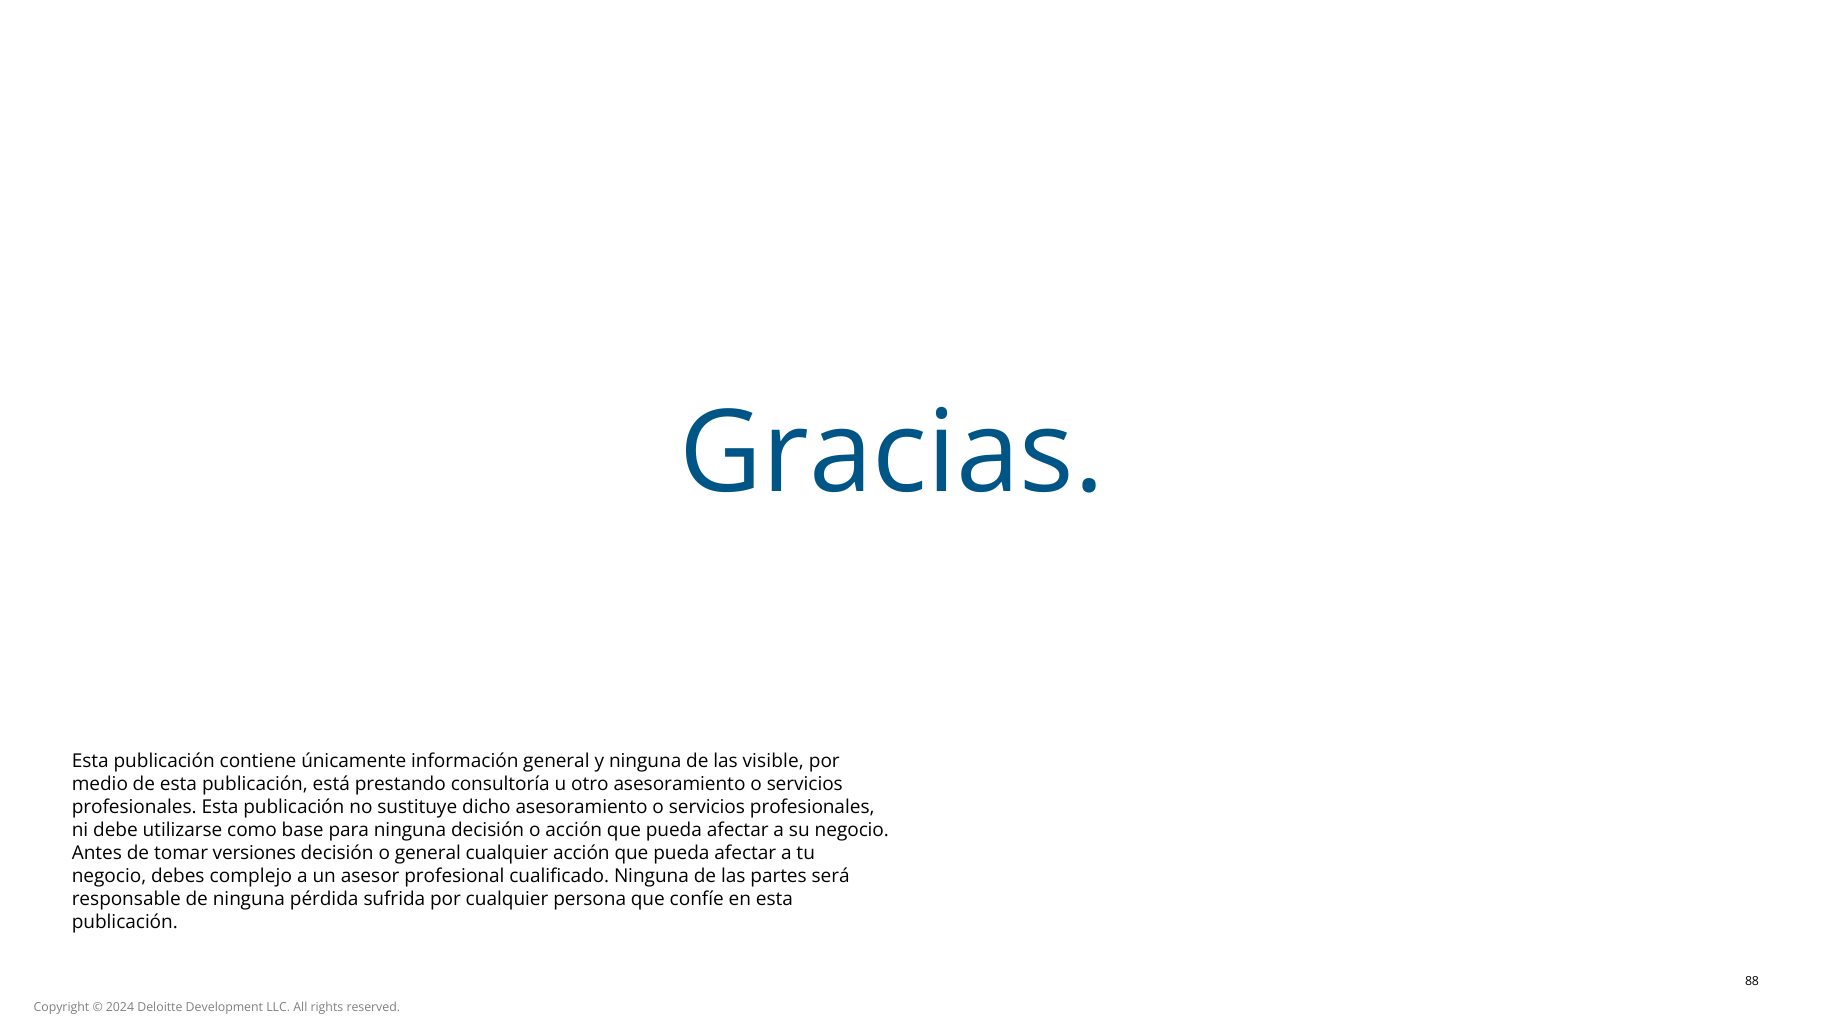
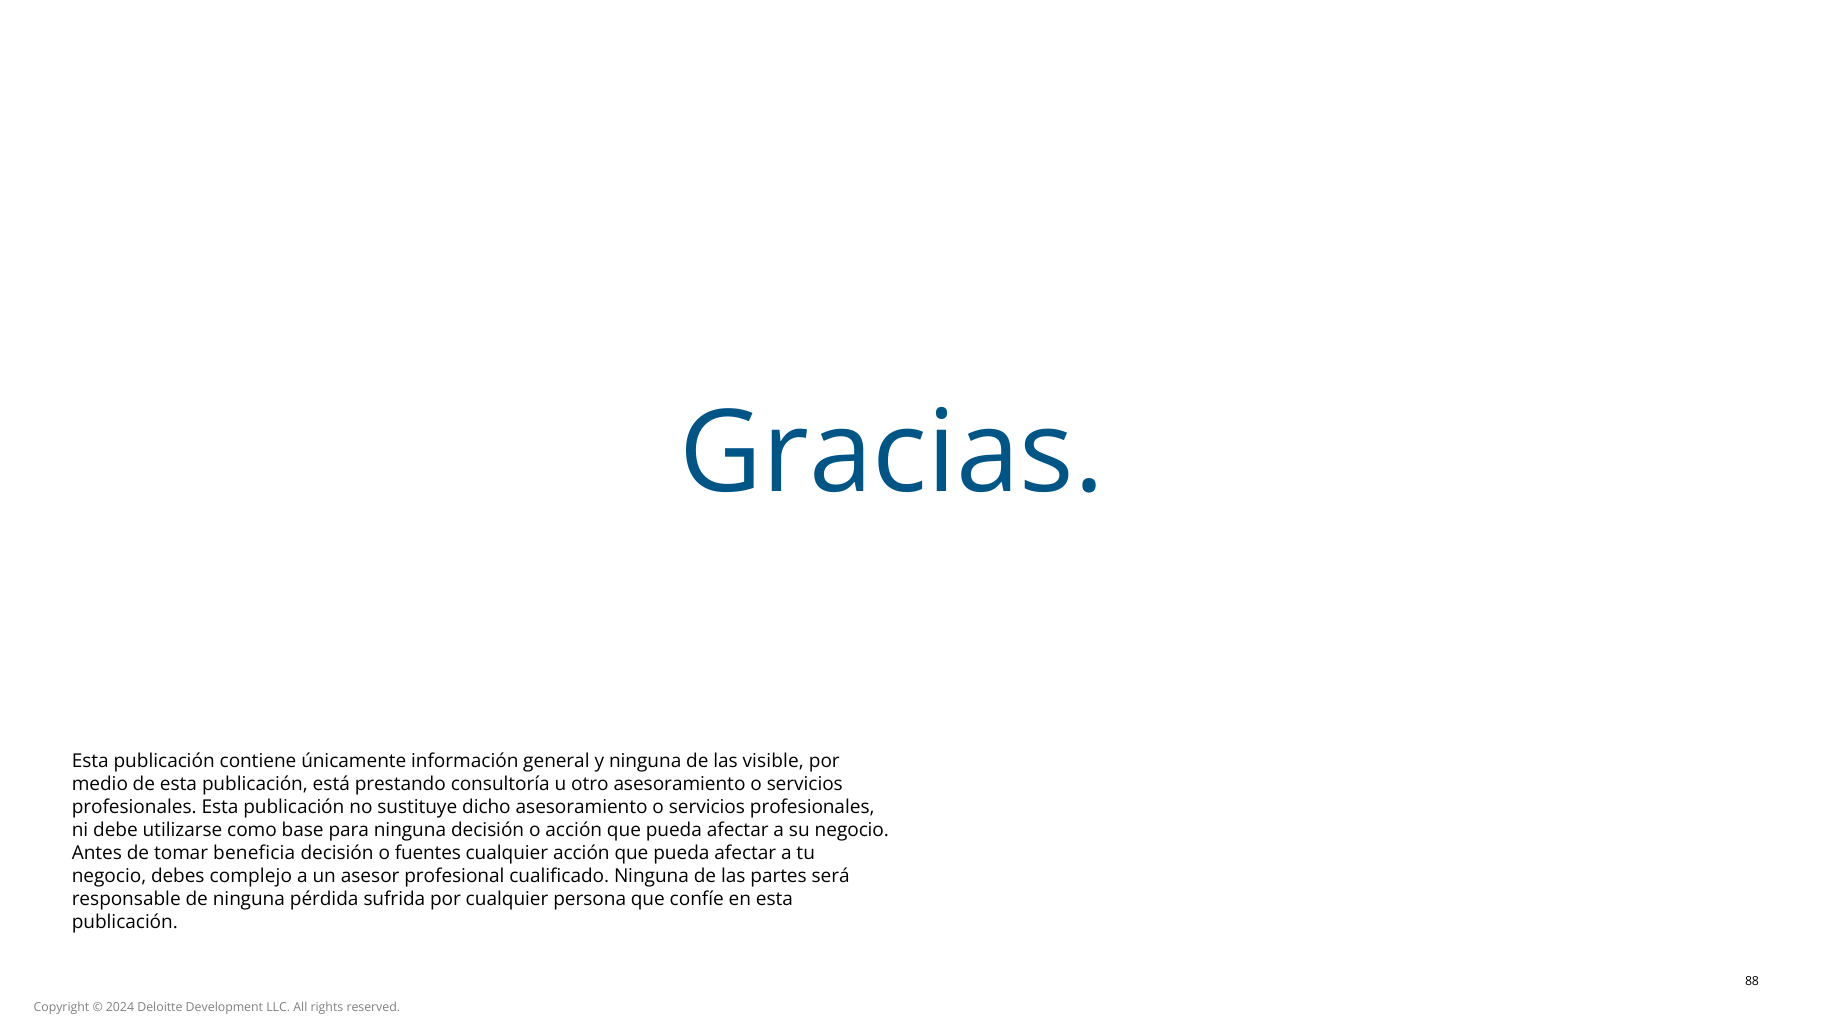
versiones: versiones -> beneficia (254, 853)
o general: general -> fuentes (428, 853)
